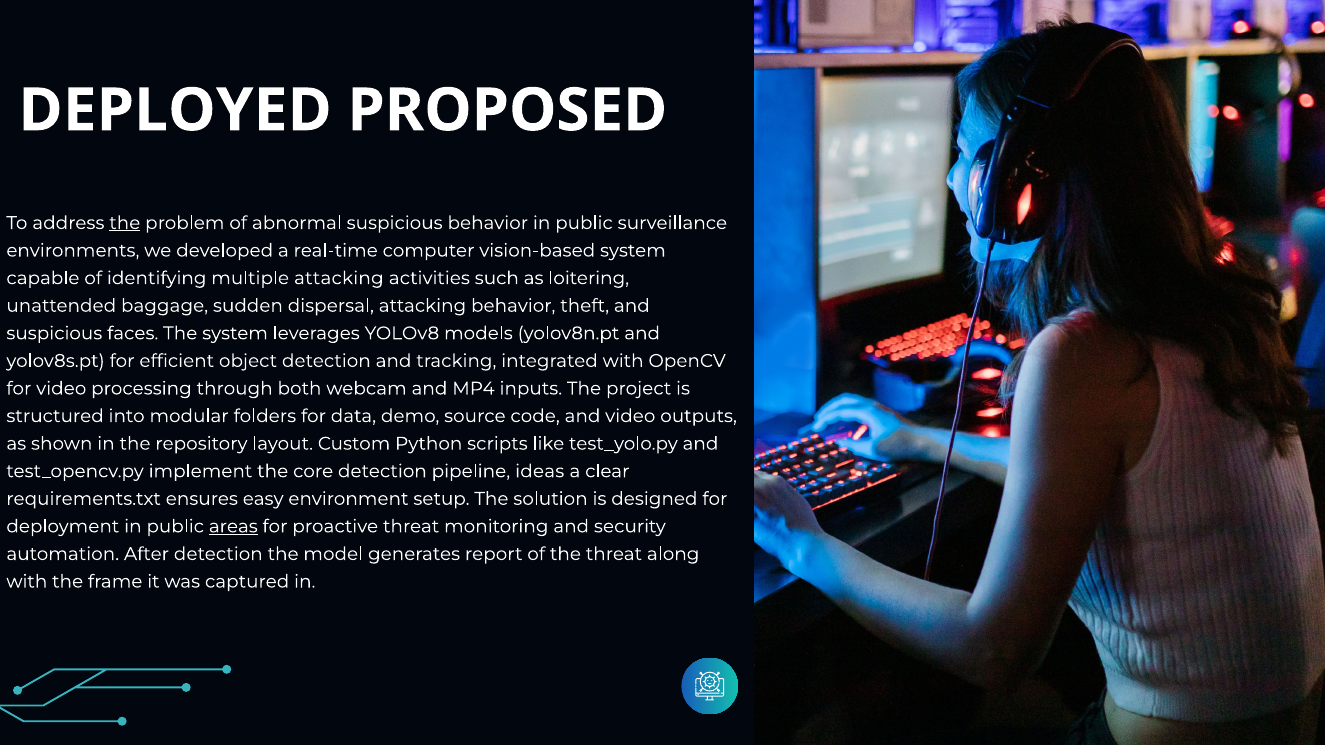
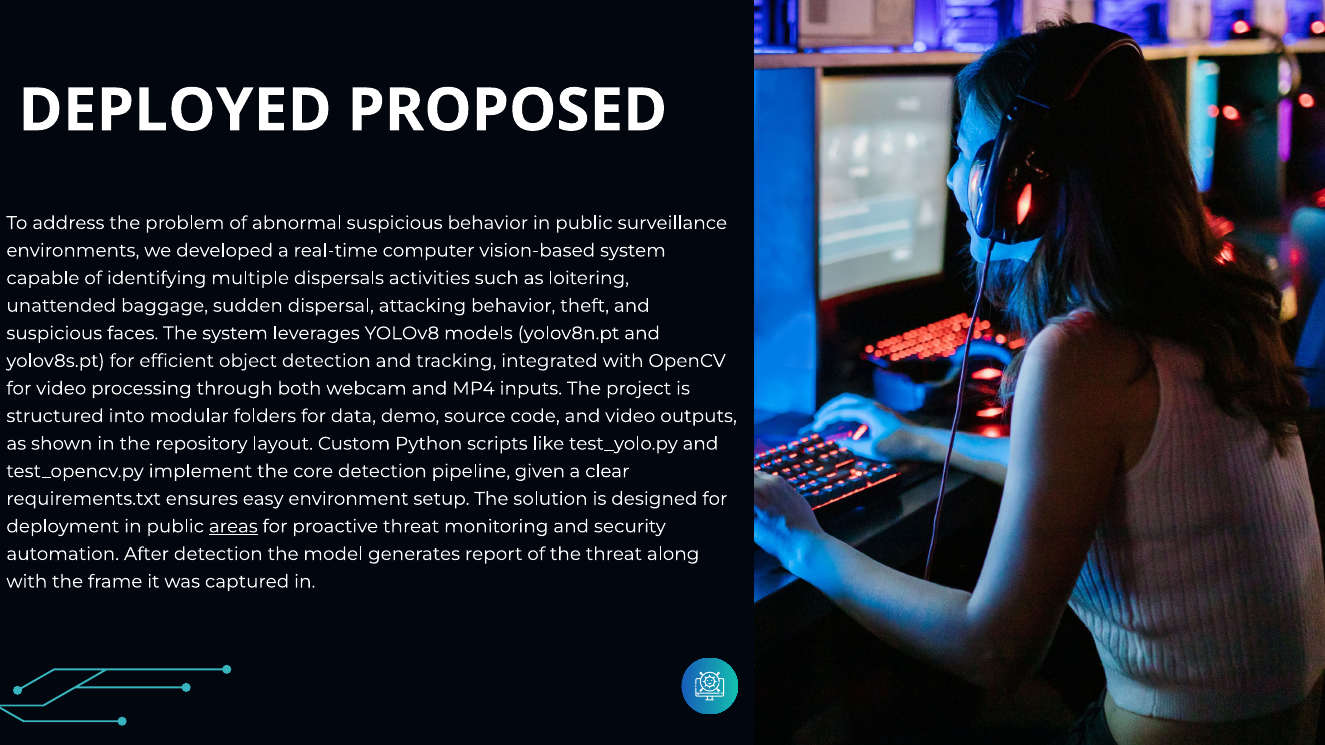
the underline: present -> none (125, 223)
multiple attacking: attacking -> dispersals (339, 278)
ideas: ideas -> given (540, 471)
